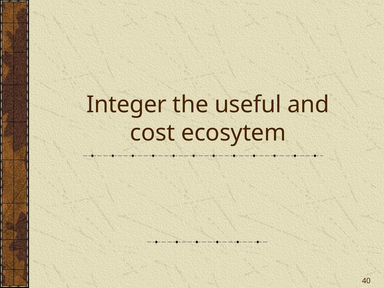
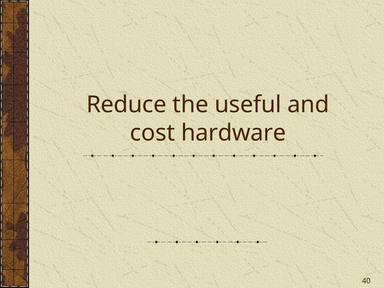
Integer: Integer -> Reduce (126, 105)
ecosytem: ecosytem -> hardware (234, 133)
